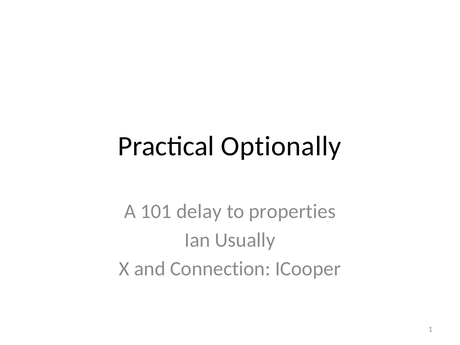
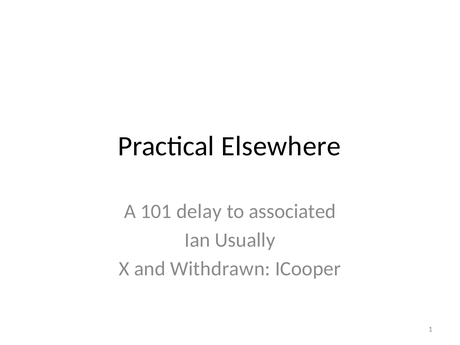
Optionally: Optionally -> Elsewhere (281, 146)
properties: properties -> associated (292, 211)
Connection: Connection -> Withdrawn (220, 269)
